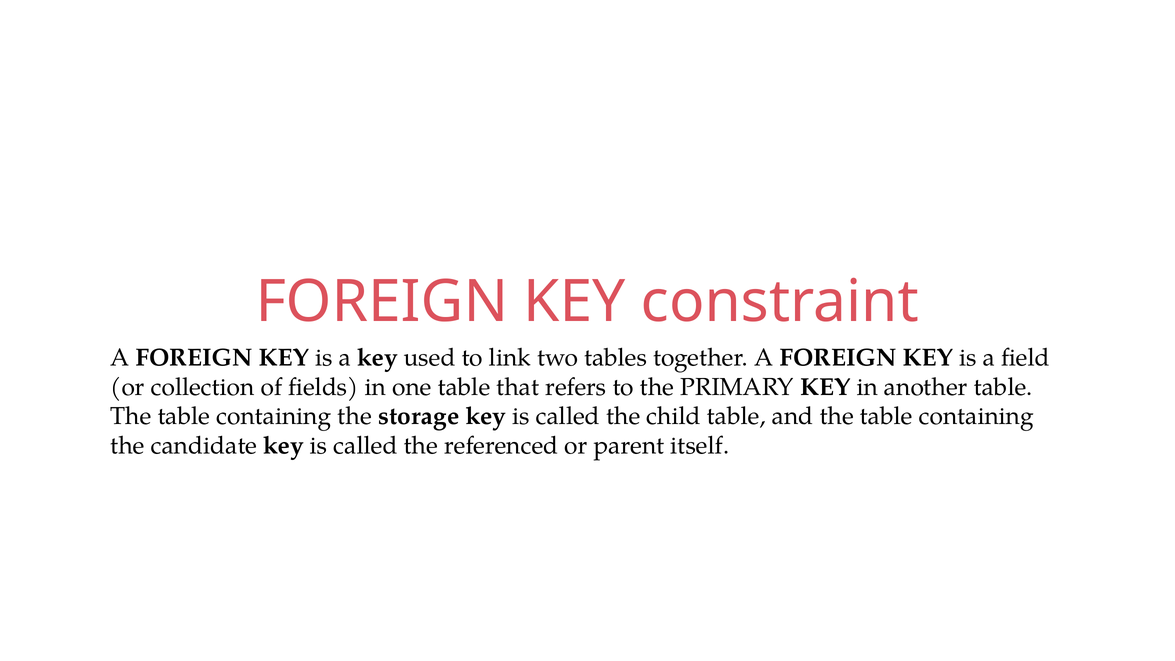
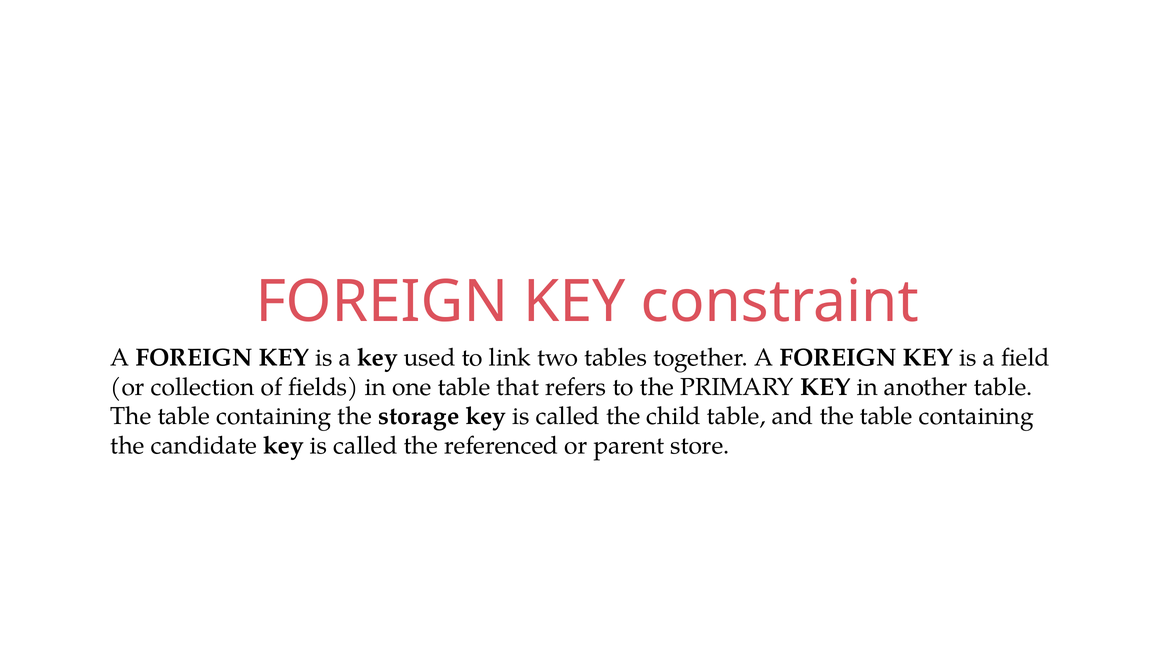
itself: itself -> store (700, 446)
